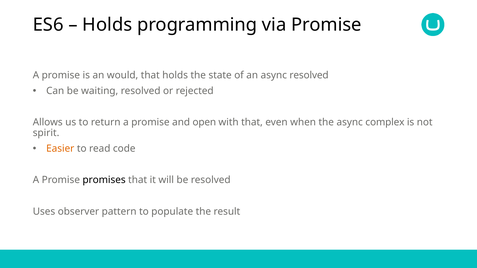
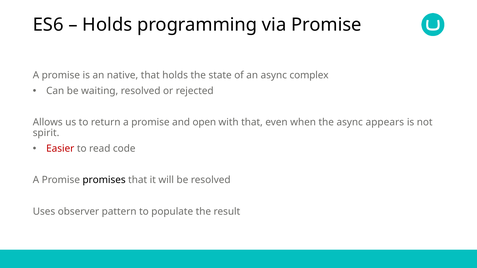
would: would -> native (123, 75)
async resolved: resolved -> complex (309, 75)
complex: complex -> appears (385, 122)
Easier colour: orange -> red (60, 149)
